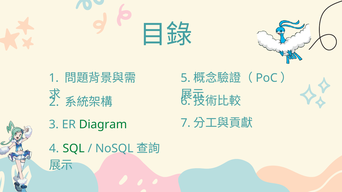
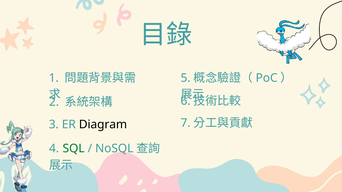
Diagram colour: green -> black (103, 125)
